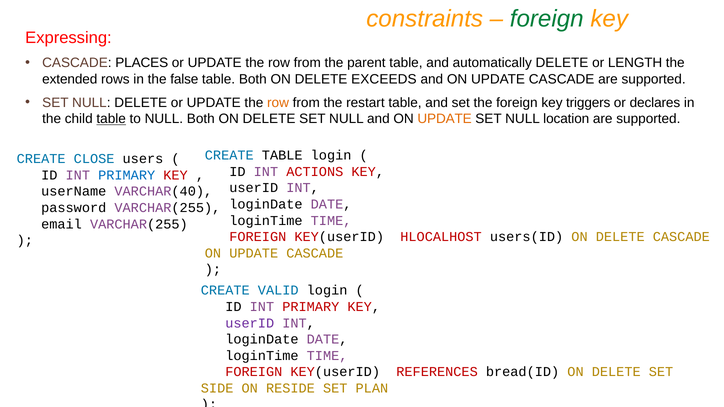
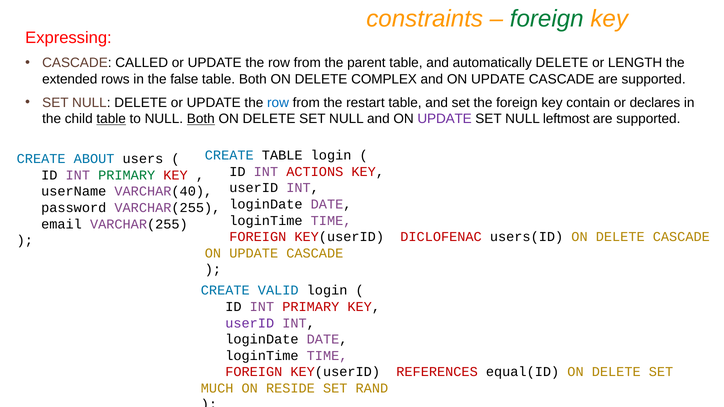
PLACES: PLACES -> CALLED (142, 63)
EXCEEDS: EXCEEDS -> COMPLEX (384, 79)
row colour: orange -> blue (278, 103)
triggers: triggers -> contain (588, 103)
Both underline: none -> present (201, 119)
UPDATE colour: orange -> purple (445, 119)
location: location -> leftmost (566, 119)
CLOSE: CLOSE -> ABOUT (94, 159)
PRIMARY colour: blue -> green (127, 175)
HLOCALHOST: HLOCALHOST -> DICLOFENAC (441, 237)
bread(ID: bread(ID -> equal(ID (523, 372)
SIDE: SIDE -> MUCH (217, 388)
PLAN: PLAN -> RAND (372, 388)
